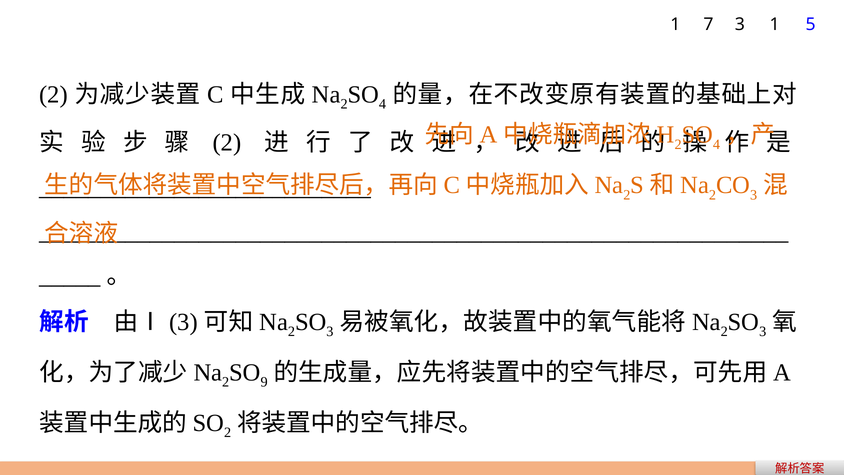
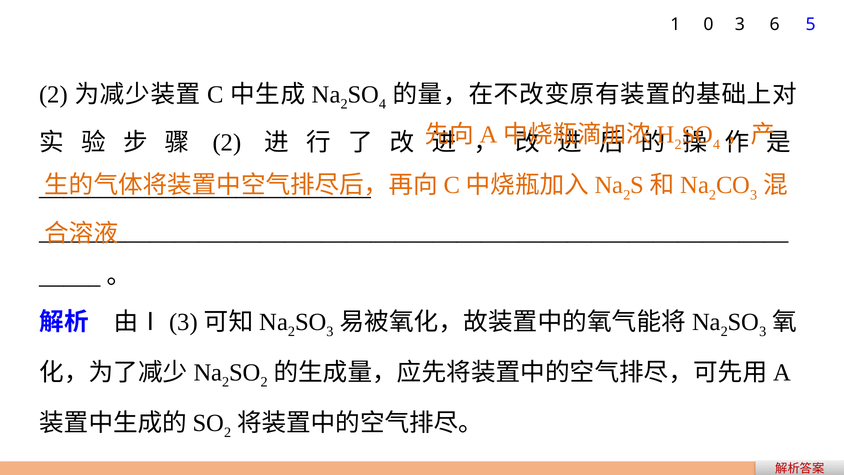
7: 7 -> 0 (708, 24)
3 1: 1 -> 6 (775, 24)
9: 9 -> 2 (264, 382)
